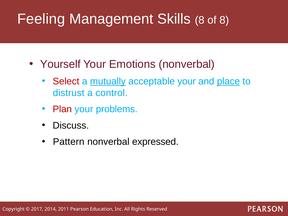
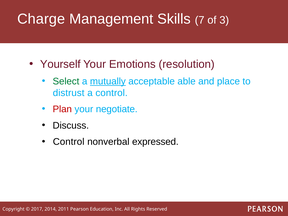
Feeling: Feeling -> Charge (41, 19)
Skills 8: 8 -> 7 (200, 20)
of 8: 8 -> 3 (224, 20)
Emotions nonverbal: nonverbal -> resolution (187, 64)
Select colour: red -> green (66, 81)
acceptable your: your -> able (187, 81)
place underline: present -> none (228, 81)
problems: problems -> negotiate (117, 109)
Pattern: Pattern -> Control (69, 142)
